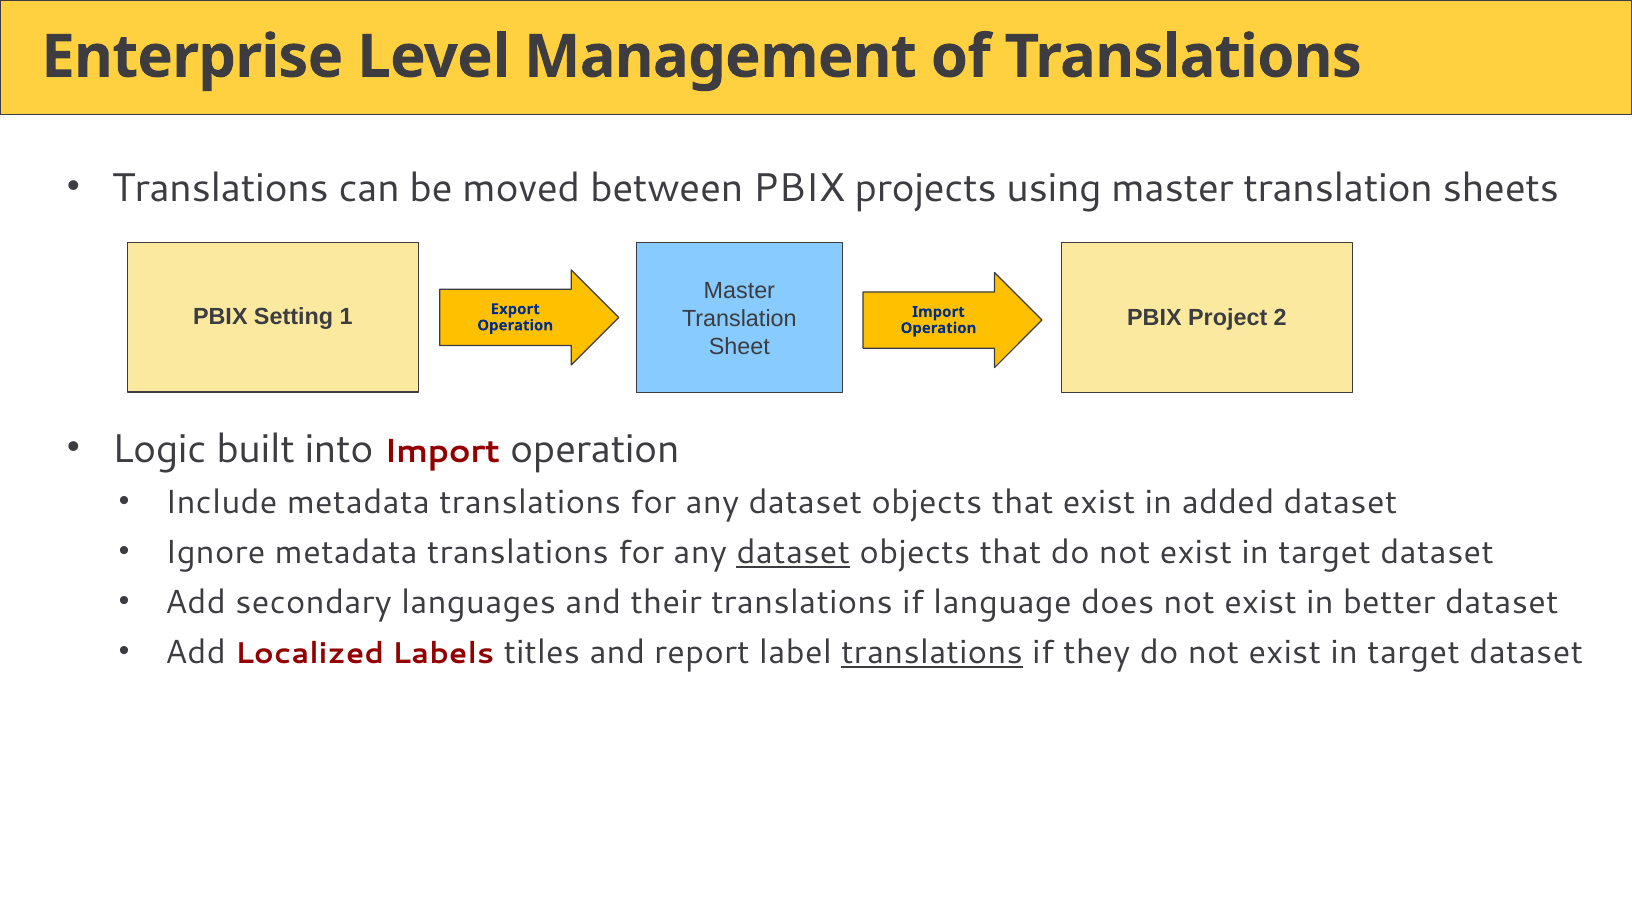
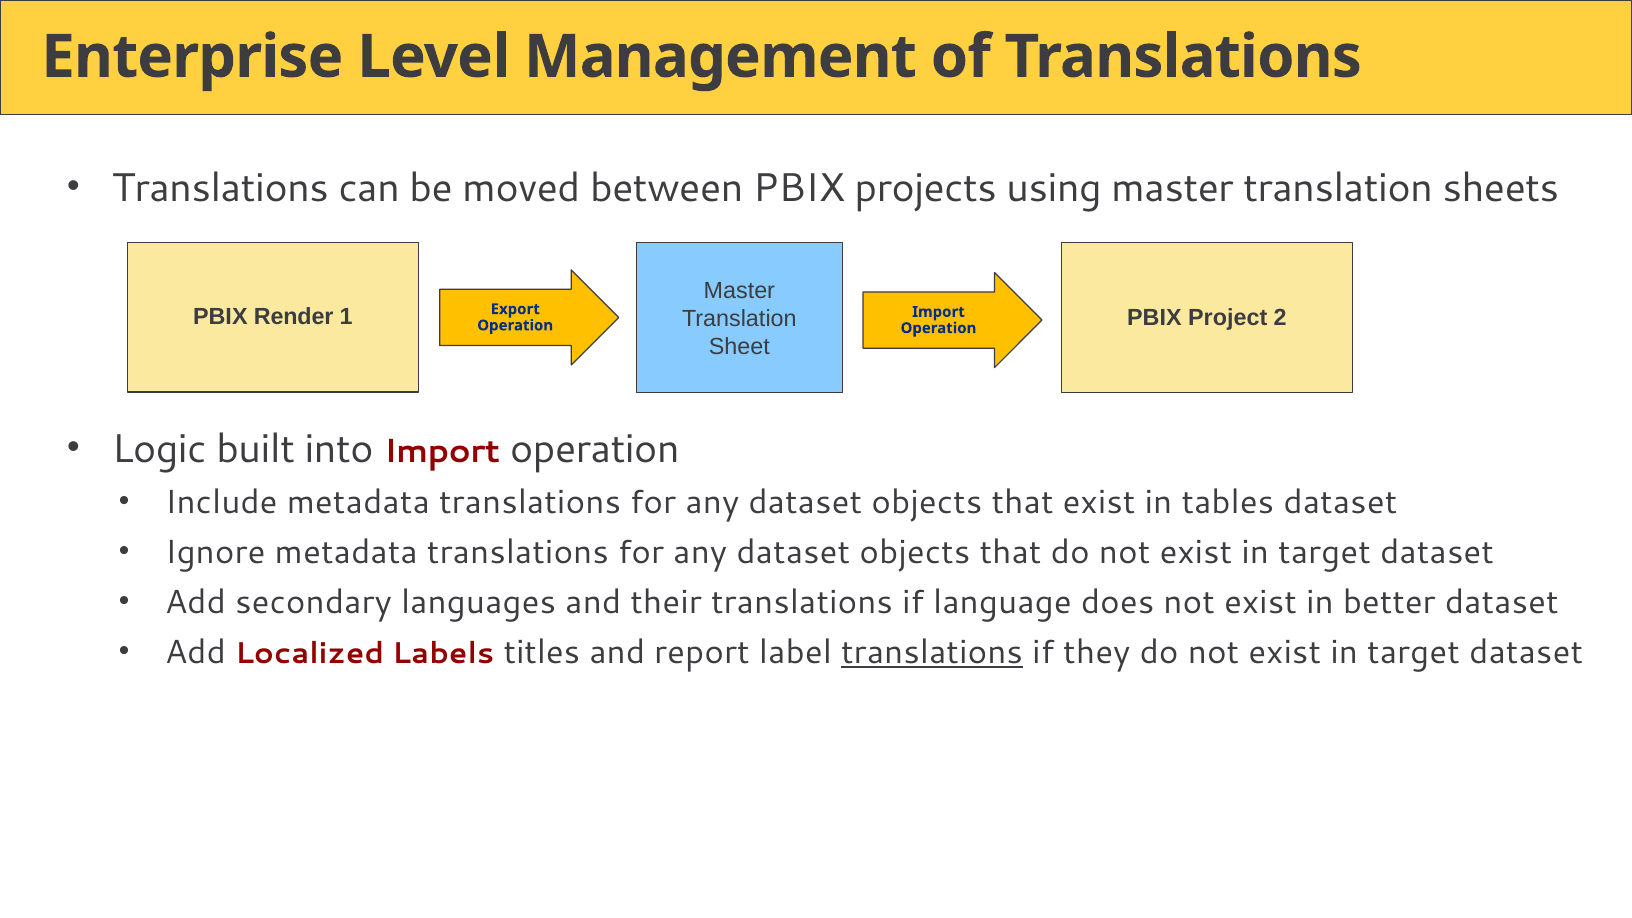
Setting: Setting -> Render (294, 317)
added: added -> tables (1228, 503)
dataset underline: present -> none (793, 553)
